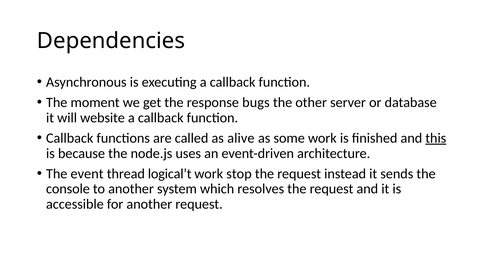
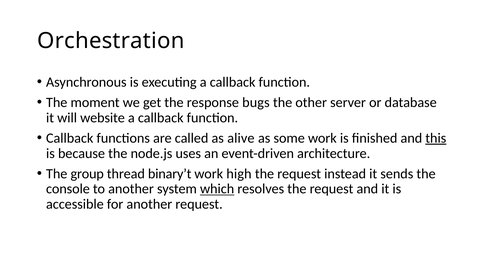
Dependencies: Dependencies -> Orchestration (111, 41)
event: event -> group (87, 174)
logical’t: logical’t -> binary’t (170, 174)
stop: stop -> high (239, 174)
which underline: none -> present (217, 189)
